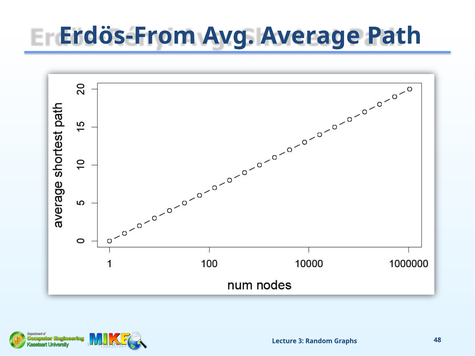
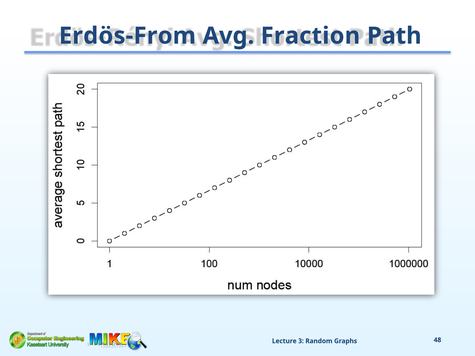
Average: Average -> Fraction (310, 36)
